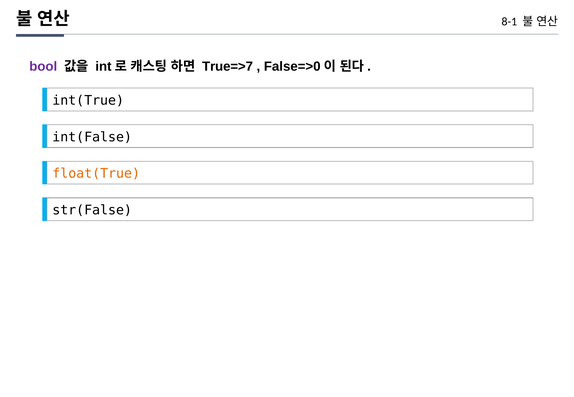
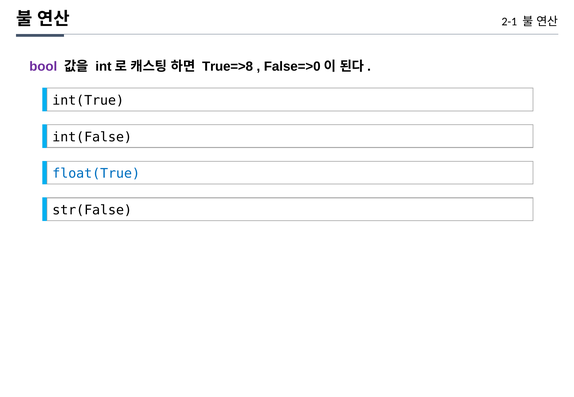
8-1: 8-1 -> 2-1 (509, 22)
True=>7: True=>7 -> True=>8 (228, 67)
float(True colour: orange -> blue (96, 174)
